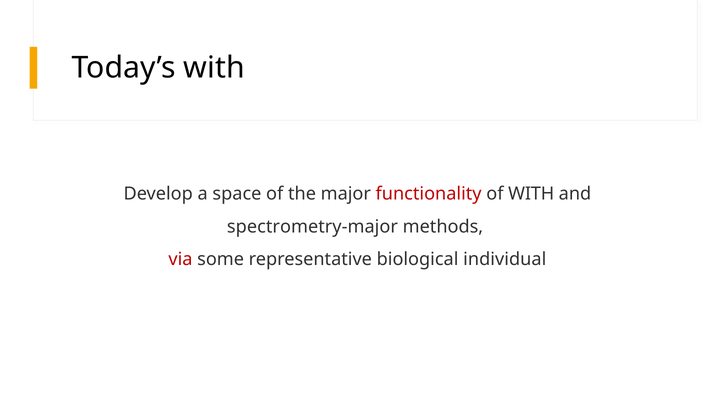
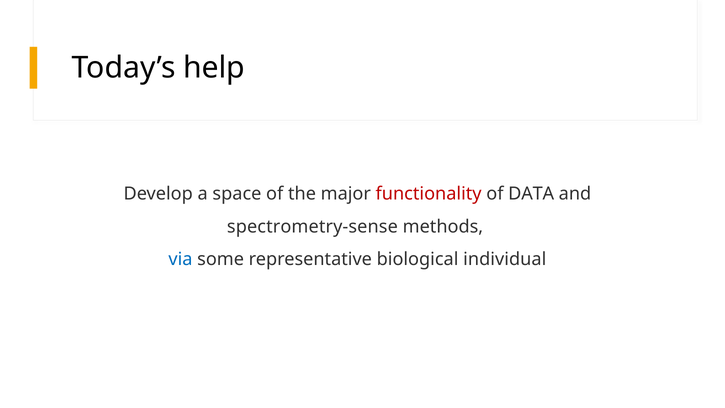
Today’s with: with -> help (214, 68)
of WITH: WITH -> DATA (531, 194)
spectrometry-major: spectrometry-major -> spectrometry-sense (312, 227)
via colour: red -> blue (180, 259)
